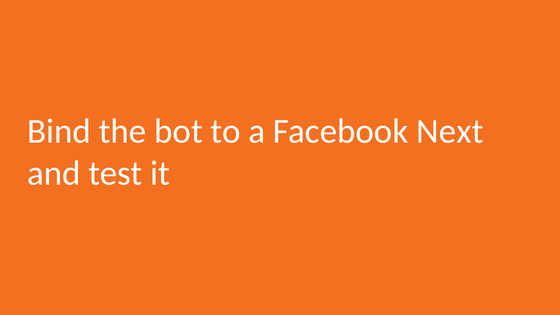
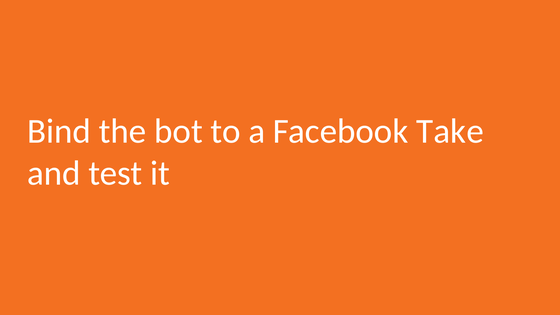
Next: Next -> Take (450, 131)
